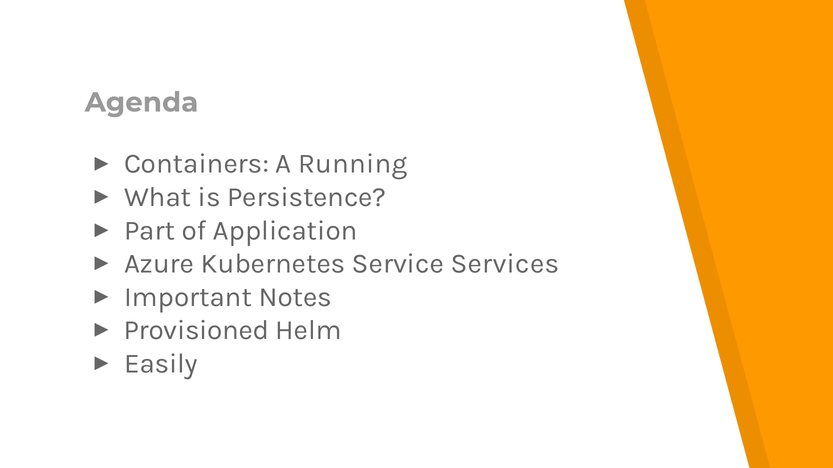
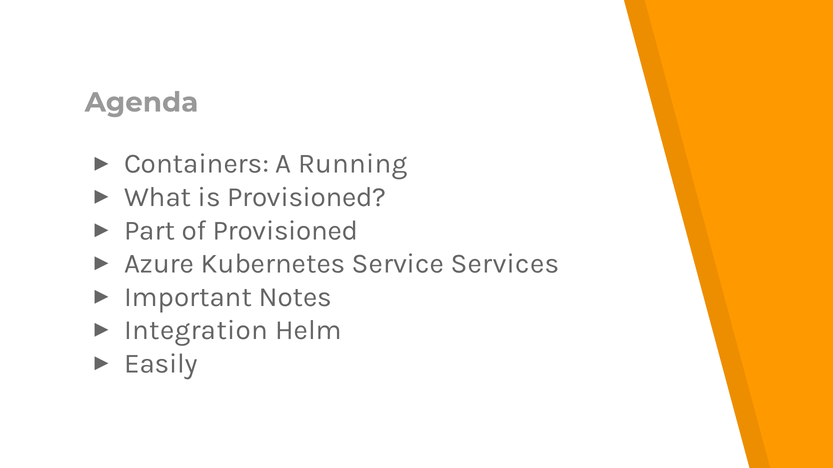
is Persistence: Persistence -> Provisioned (307, 197)
of Application: Application -> Provisioned (285, 231)
Provisioned: Provisioned -> Integration (196, 331)
